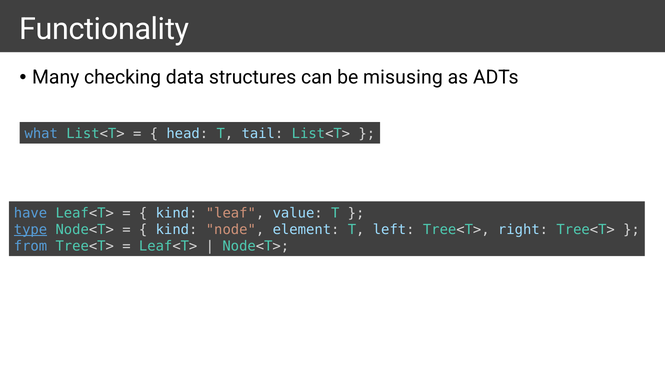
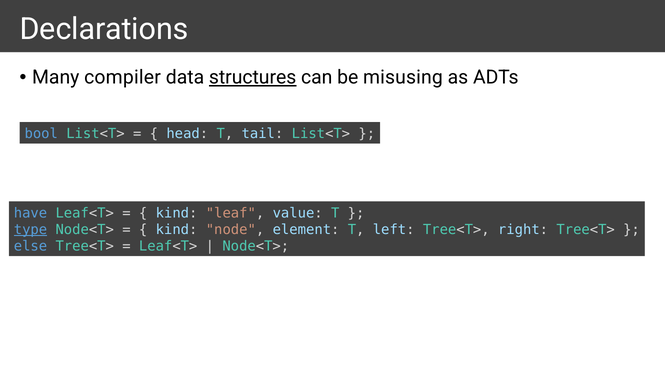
Functionality: Functionality -> Declarations (104, 29)
checking: checking -> compiler (122, 77)
structures underline: none -> present (253, 77)
what: what -> bool (41, 134)
from: from -> else (30, 246)
